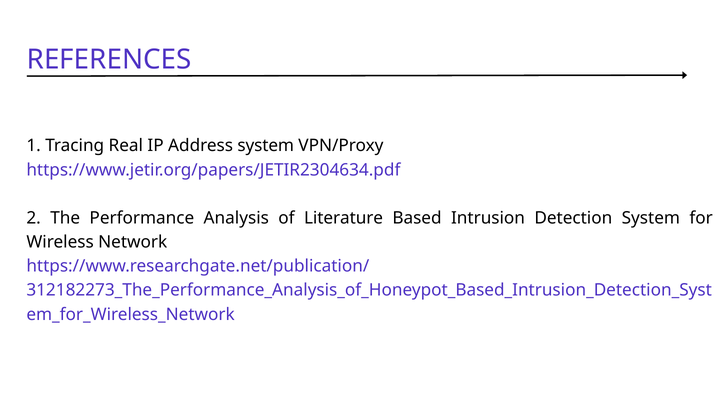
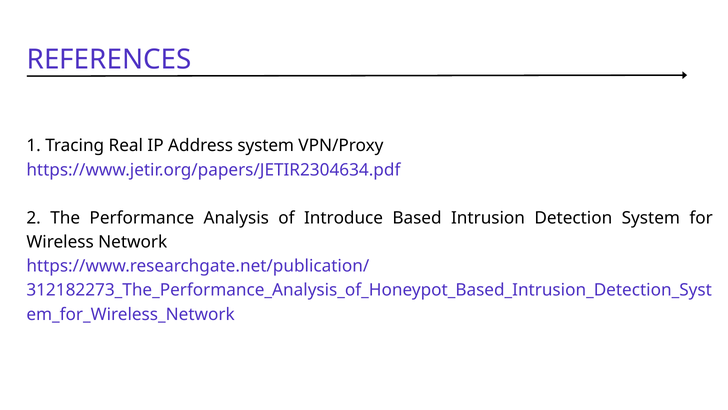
Literature: Literature -> Introduce (344, 218)
